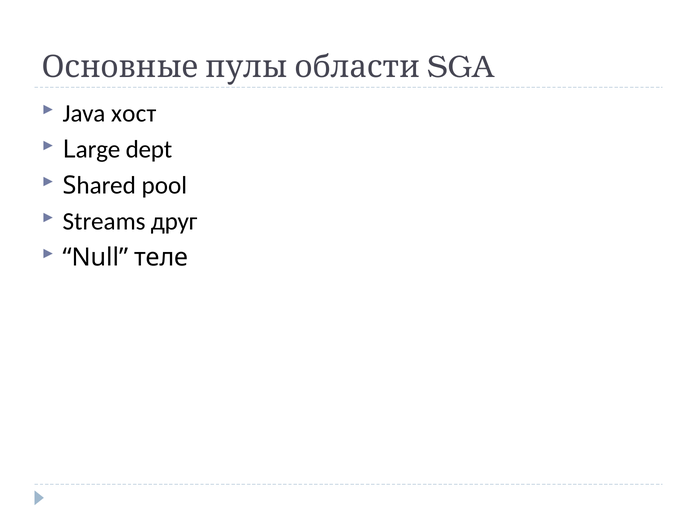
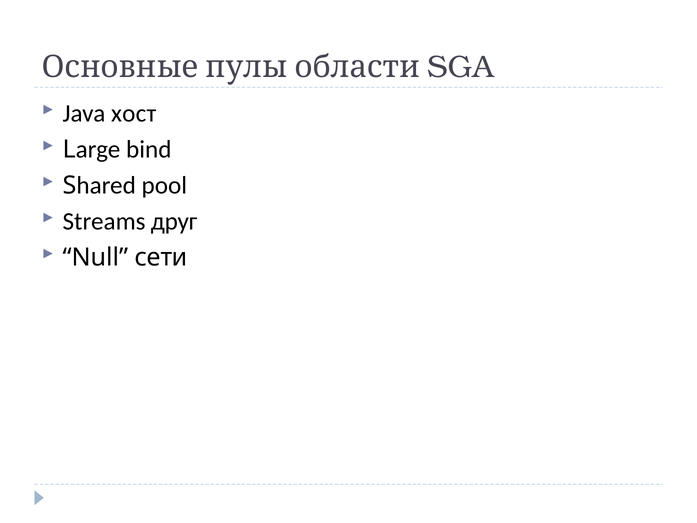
dept: dept -> bind (149, 149)
теле: теле -> сети (161, 257)
